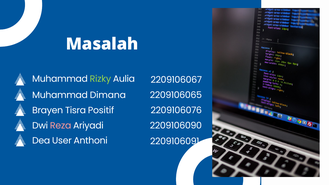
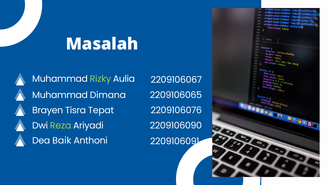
Positif: Positif -> Tepat (101, 110)
Reza colour: pink -> light green (61, 126)
User: User -> Baik (62, 141)
